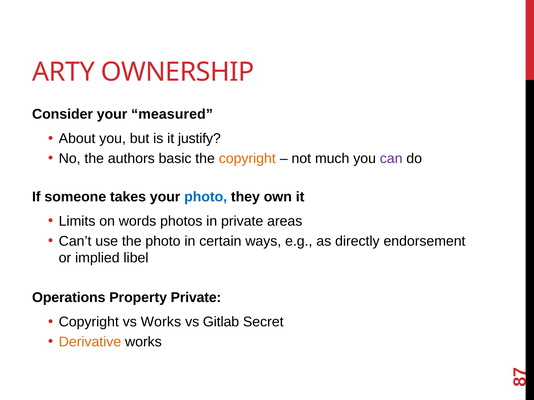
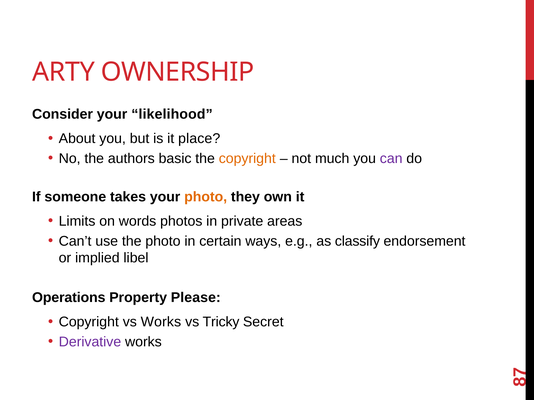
measured: measured -> likelihood (172, 114)
justify: justify -> place (199, 139)
photo colour: blue -> orange (206, 197)
directly: directly -> classify (357, 241)
Property Private: Private -> Please (196, 298)
Gitlab: Gitlab -> Tricky (221, 322)
Derivative colour: orange -> purple (90, 342)
